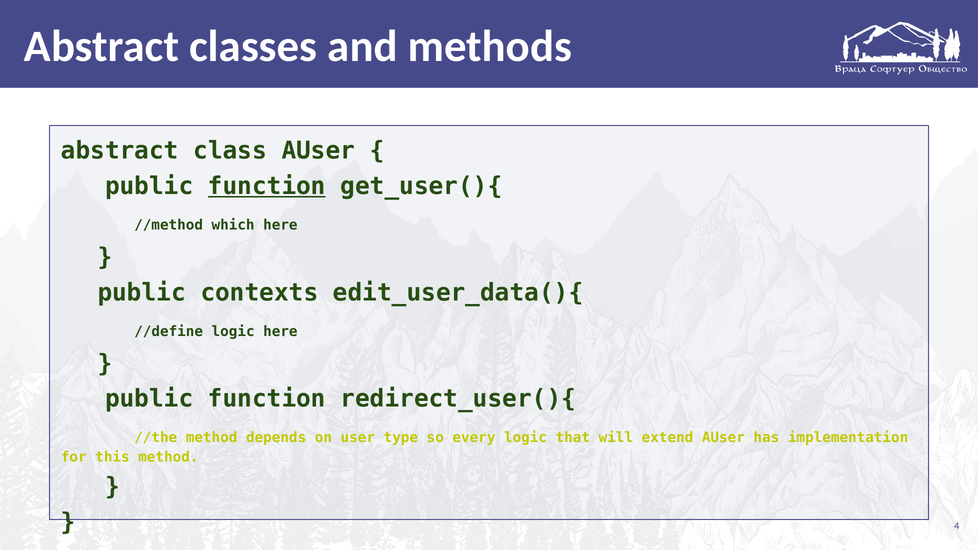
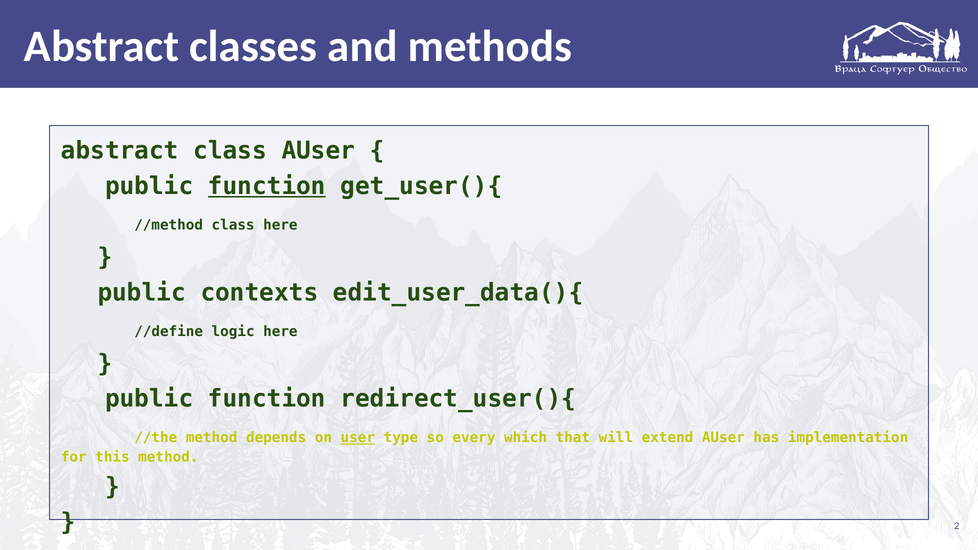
//method which: which -> class (233, 225)
user underline: none -> present (358, 438)
every logic: logic -> which (526, 438)
4: 4 -> 2 (957, 526)
